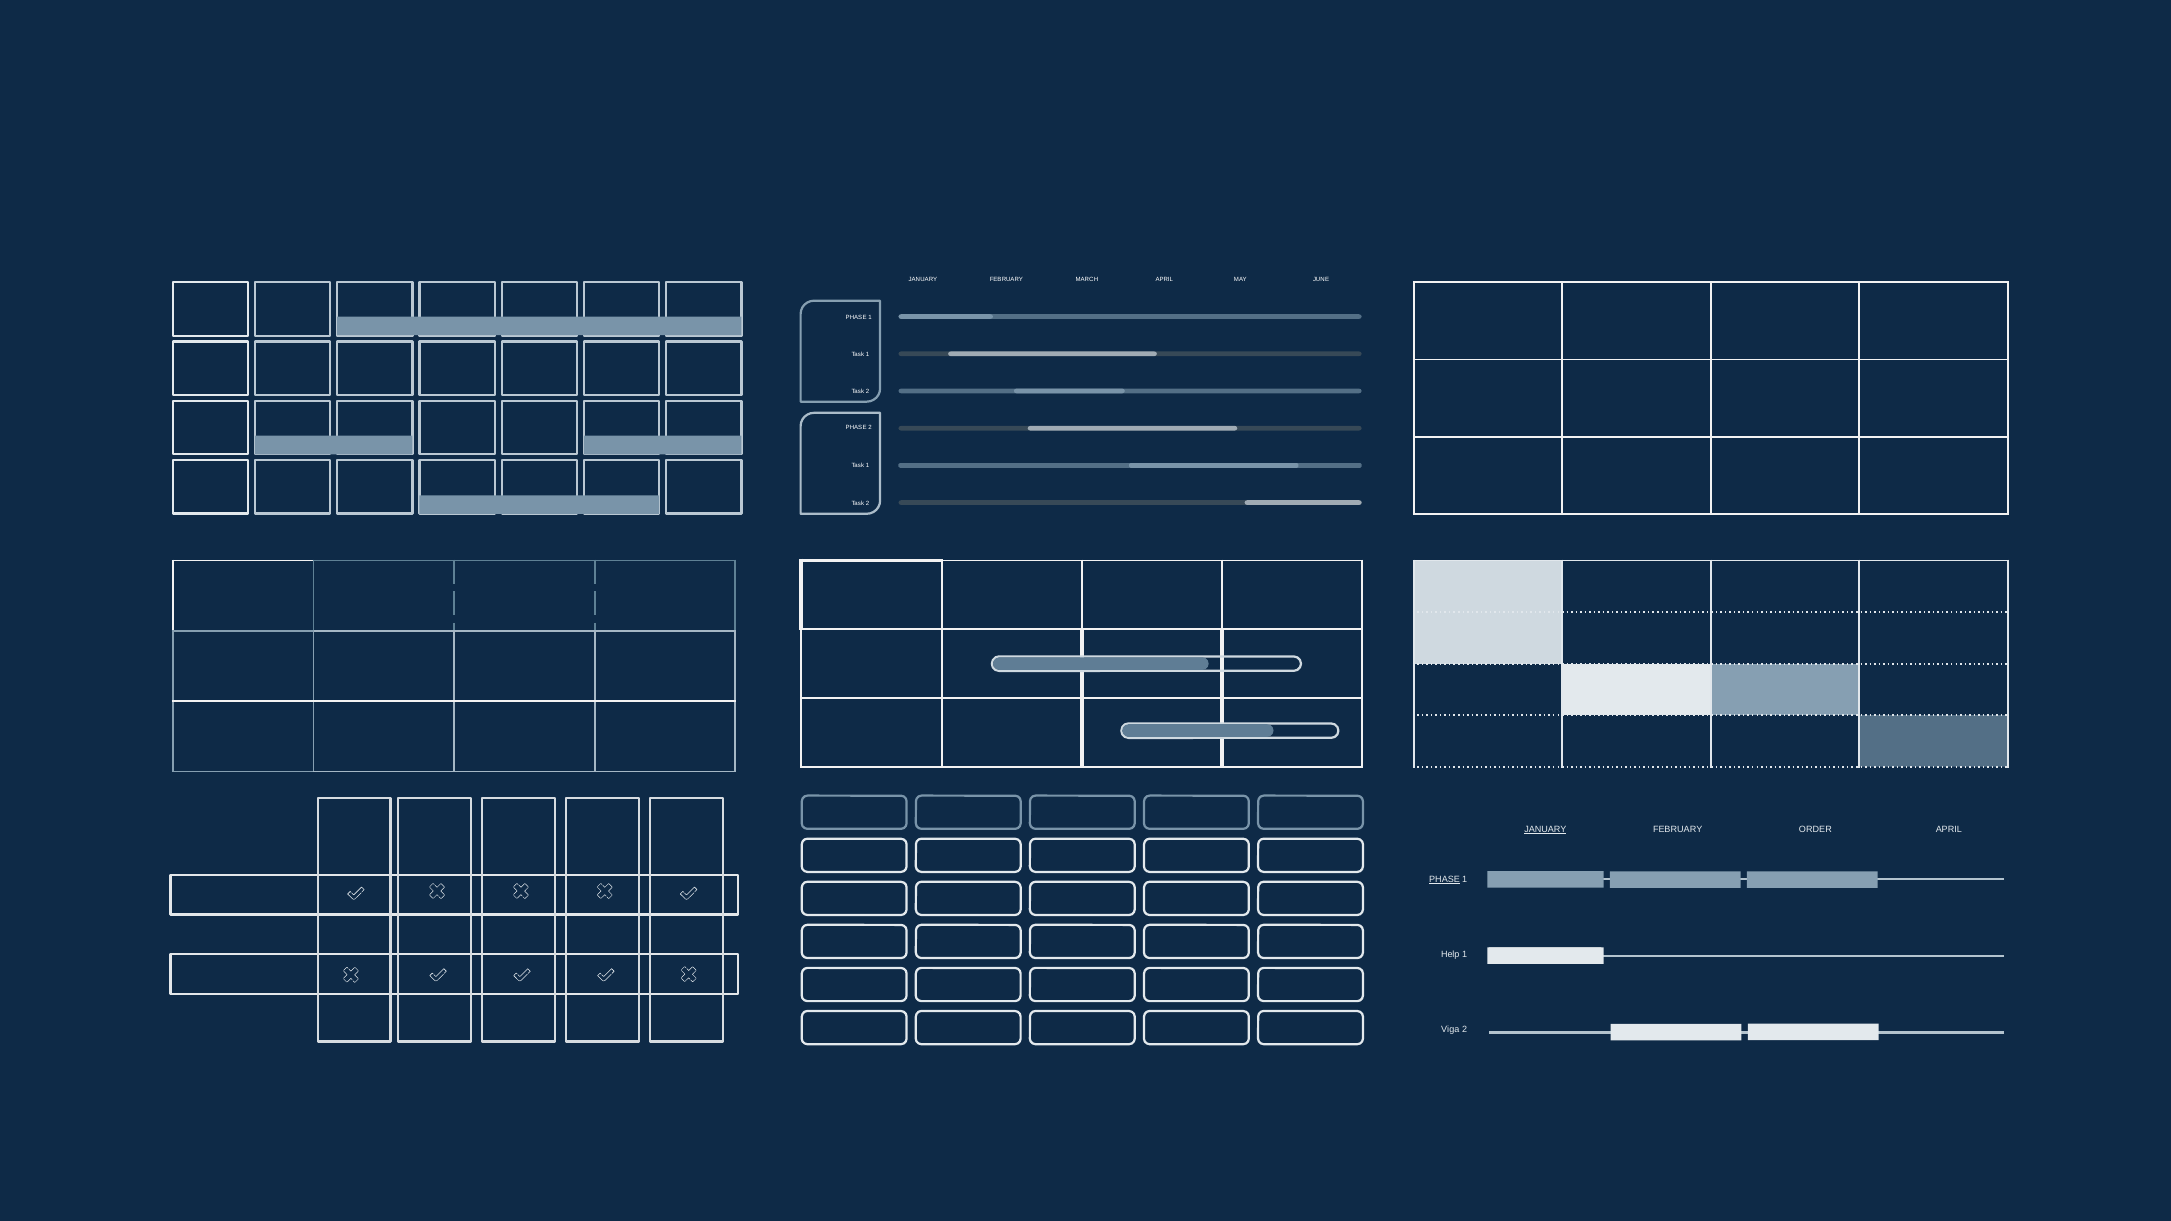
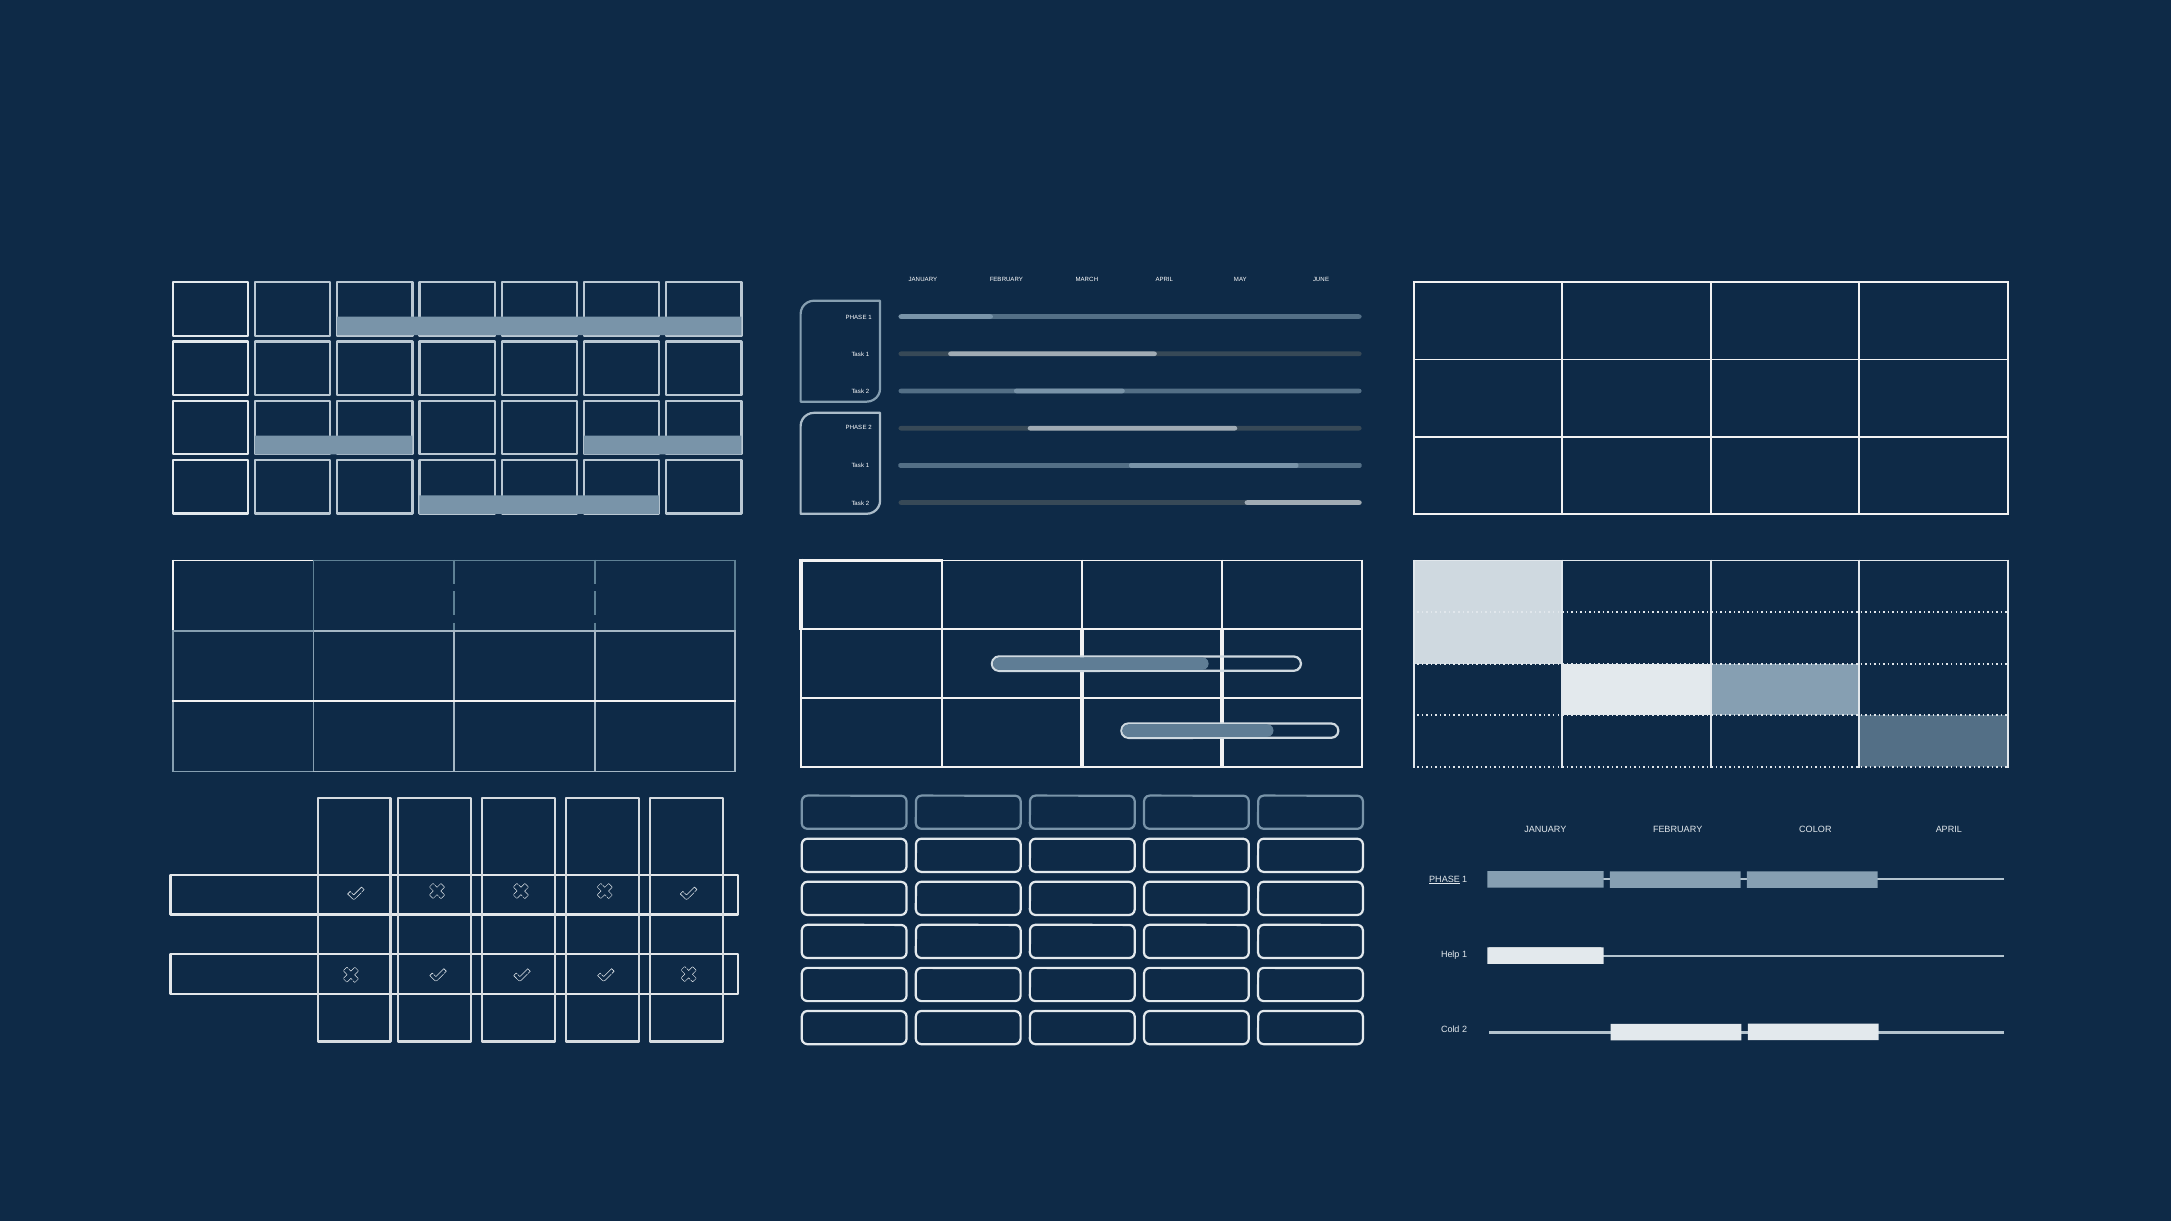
JANUARY underline: present -> none (1545, 830)
ORDER: ORDER -> COLOR (1815, 830)
Viga: Viga -> Cold (1450, 1030)
